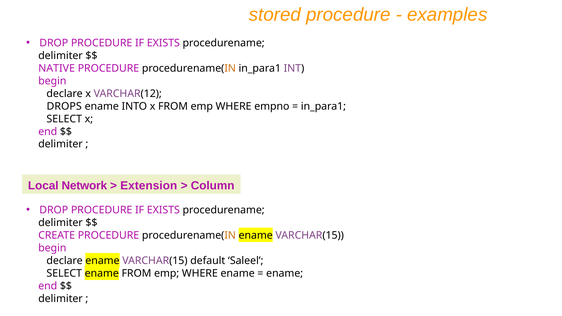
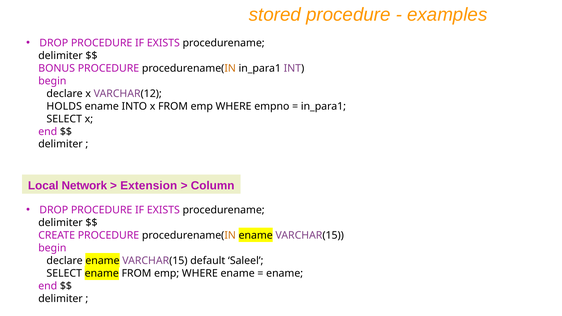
NATIVE: NATIVE -> BONUS (57, 68)
DROPS: DROPS -> HOLDS (64, 106)
